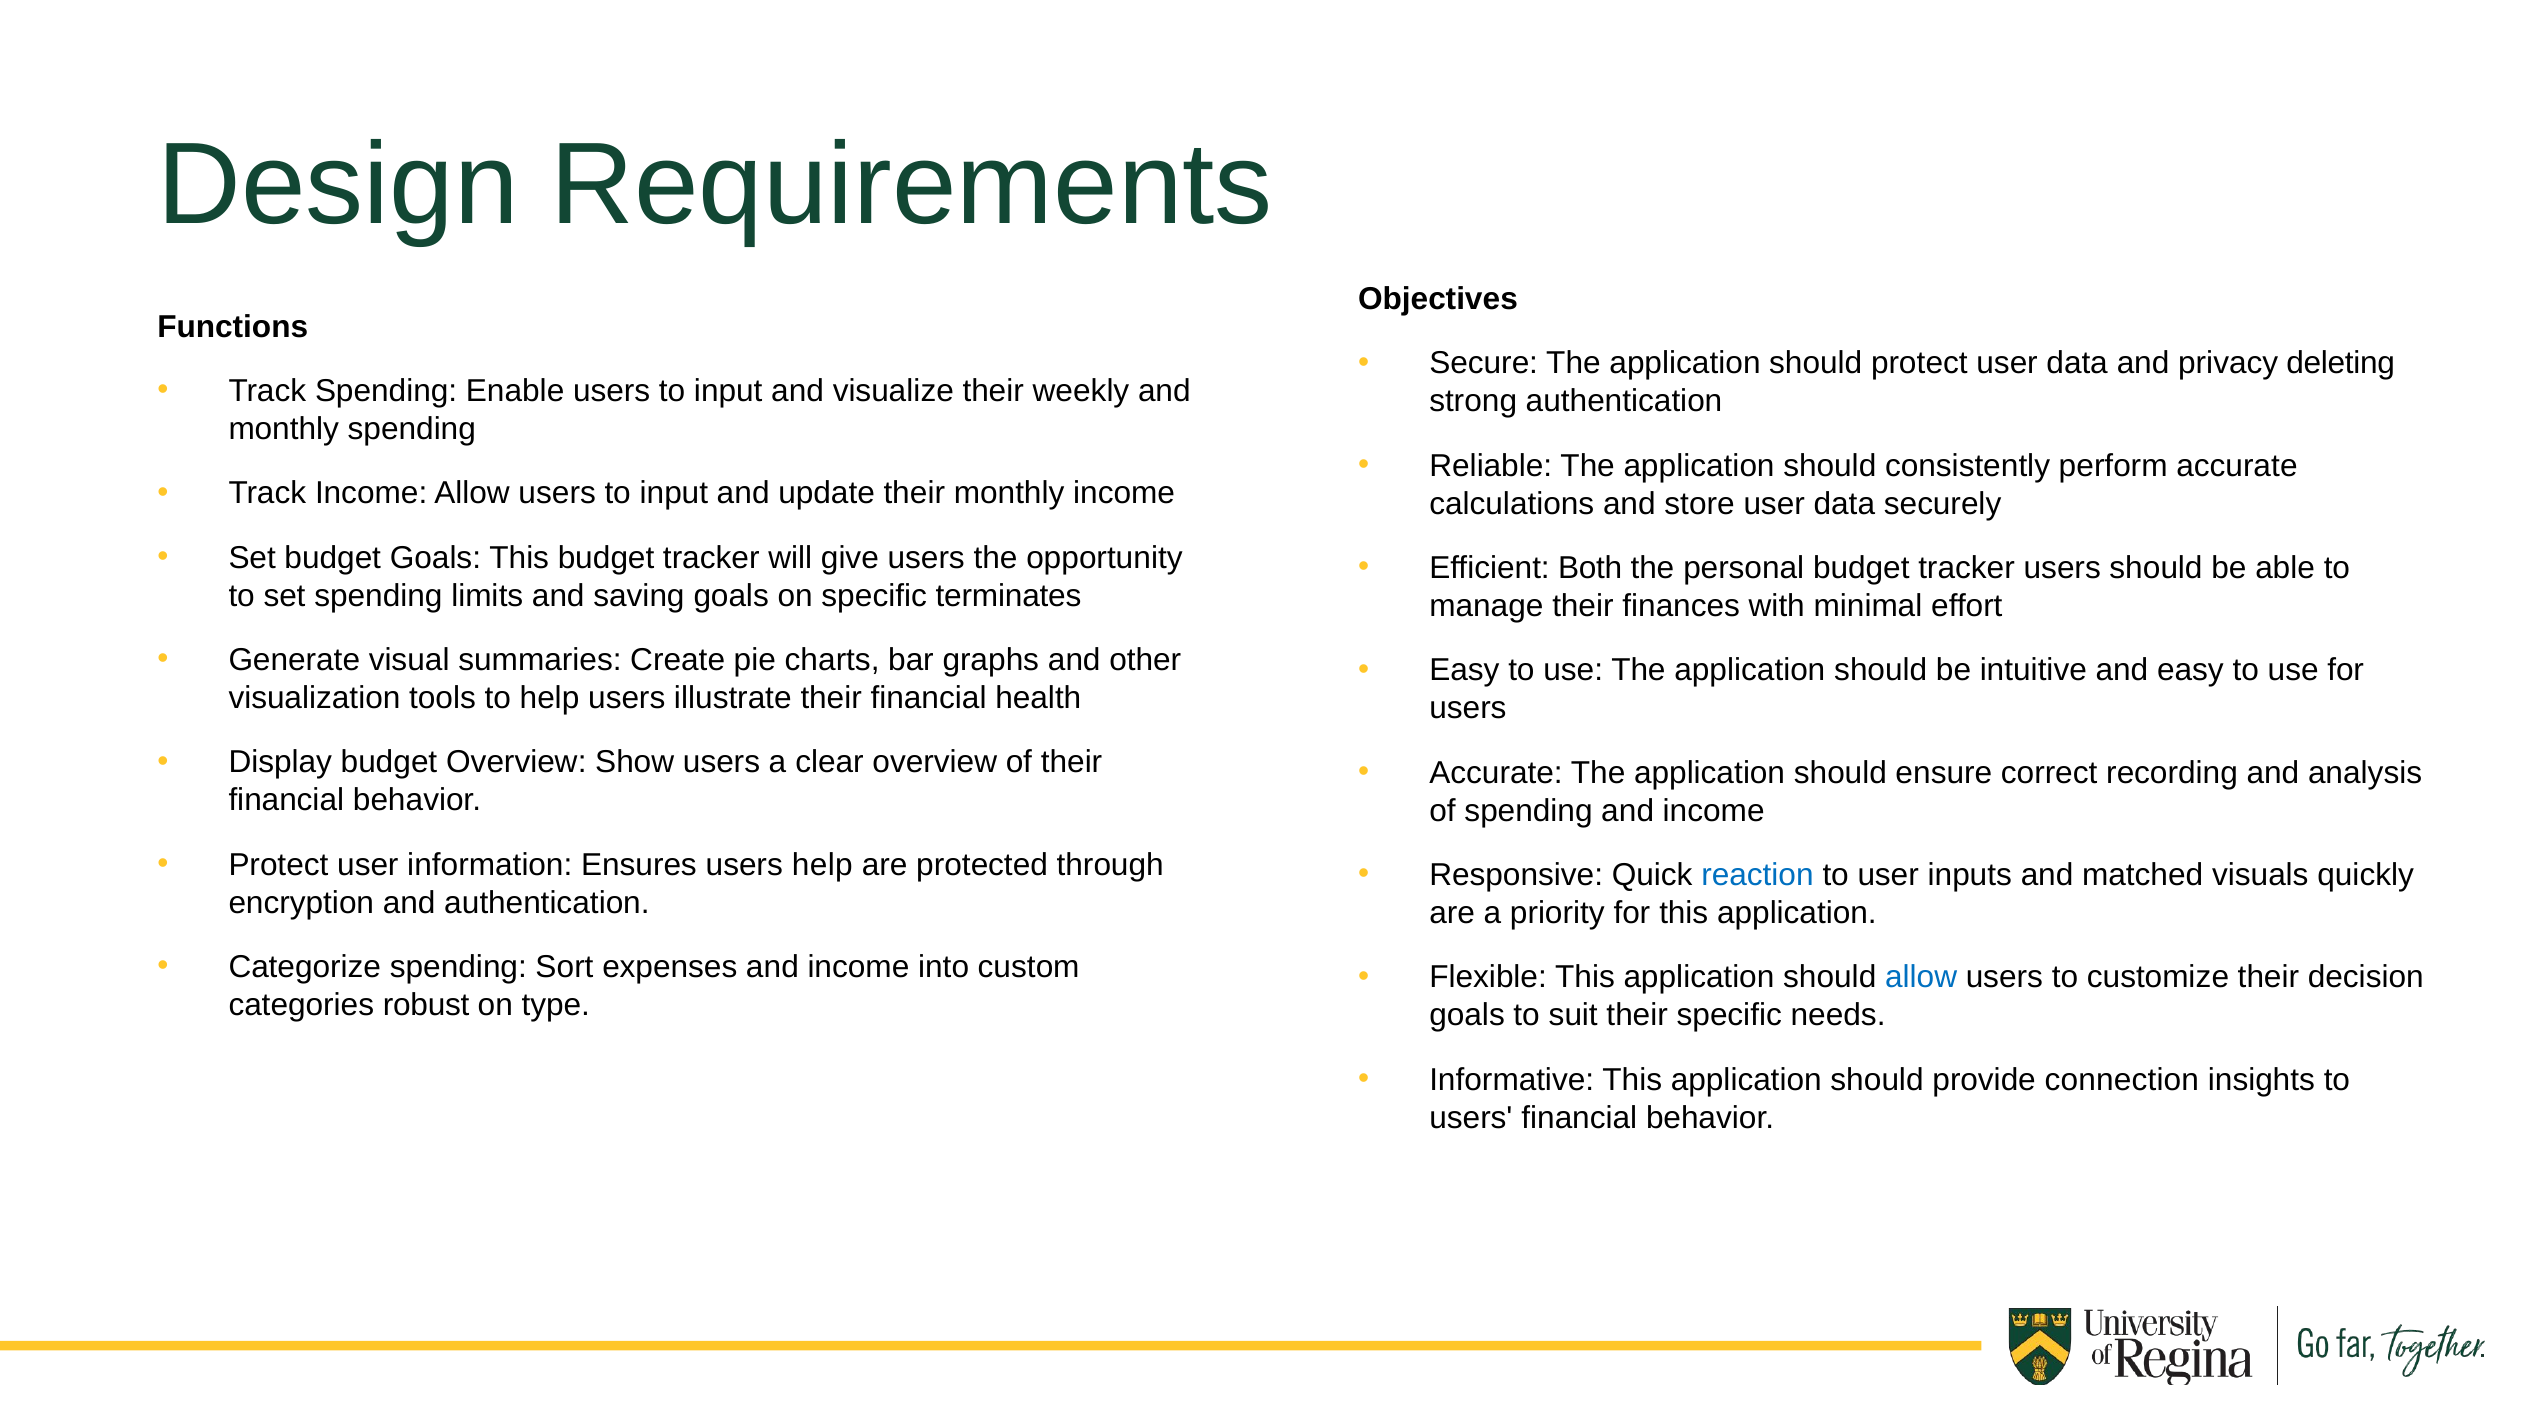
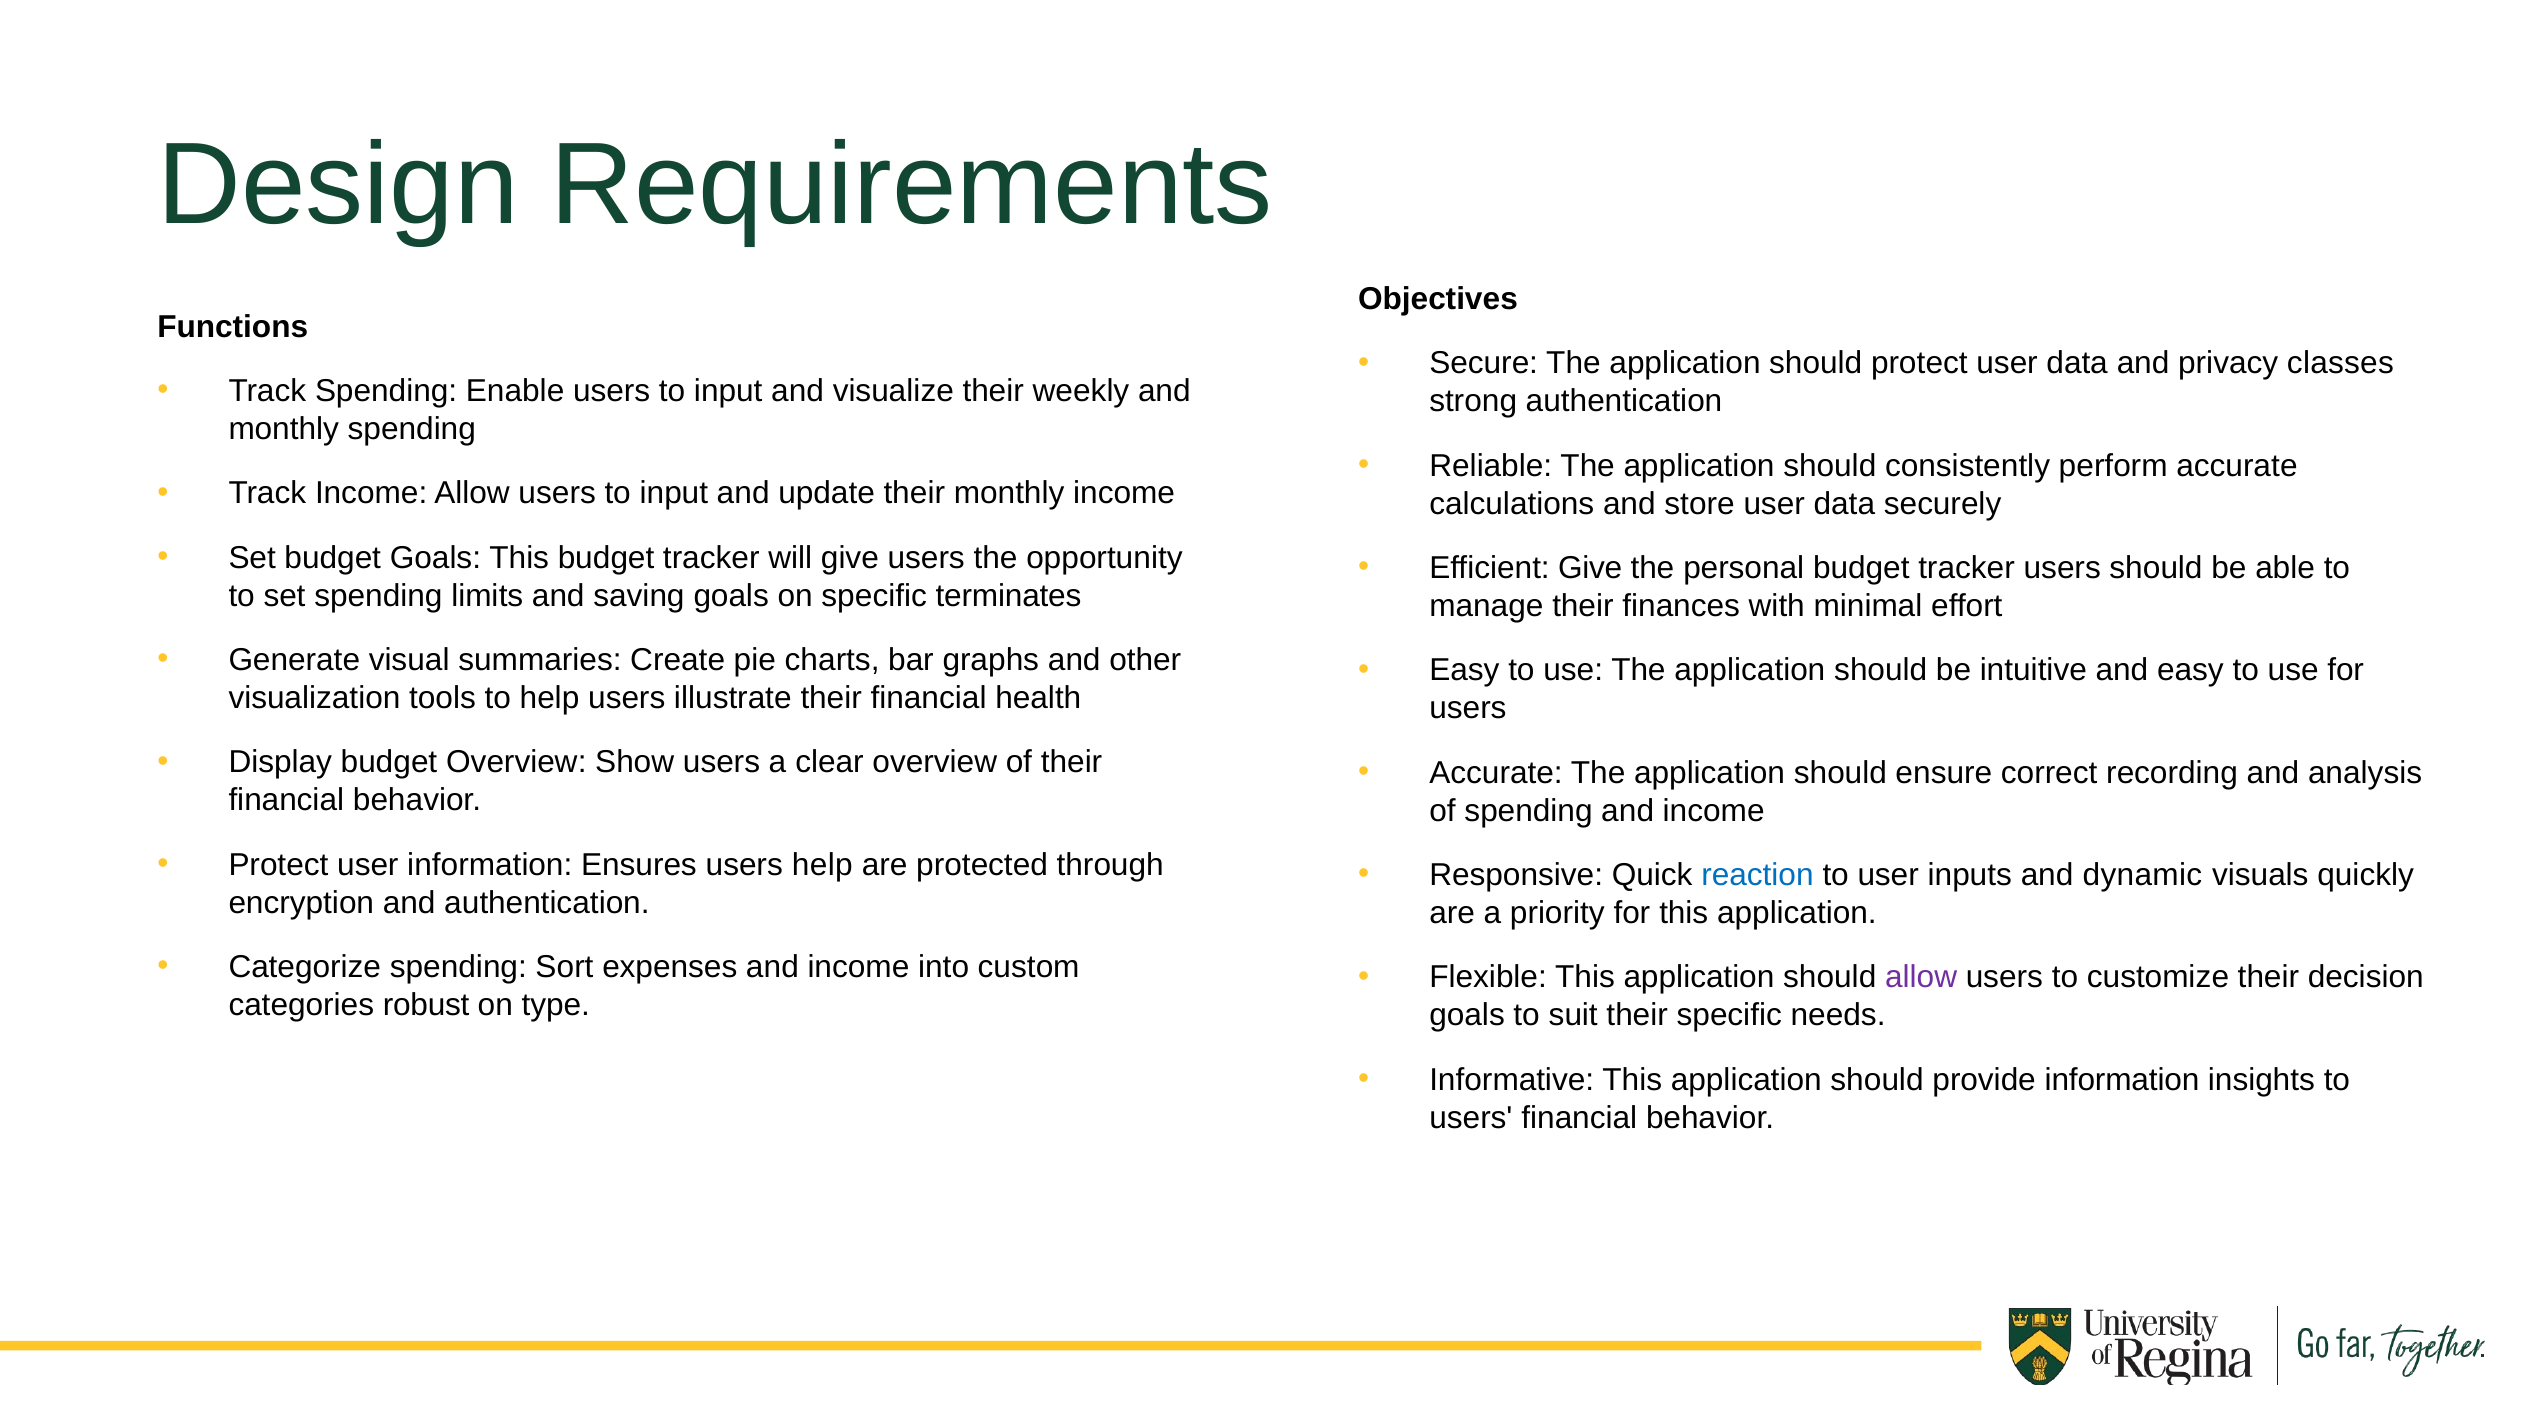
deleting: deleting -> classes (2340, 363)
Efficient Both: Both -> Give (1590, 568)
matched: matched -> dynamic (2142, 875)
allow colour: blue -> purple (1921, 977)
provide connection: connection -> information (2122, 1079)
